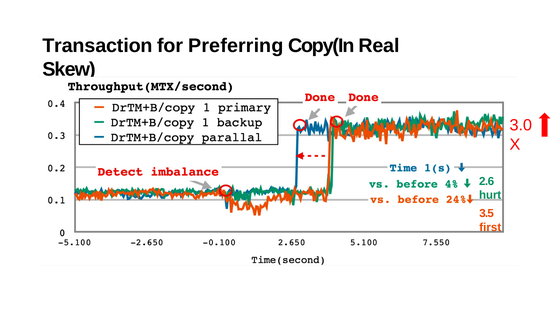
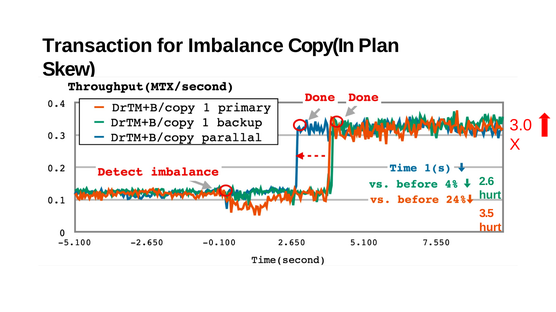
Preferring: Preferring -> Imbalance (236, 46)
Real: Real -> Plan (379, 46)
first: first -> hurt (490, 228)
